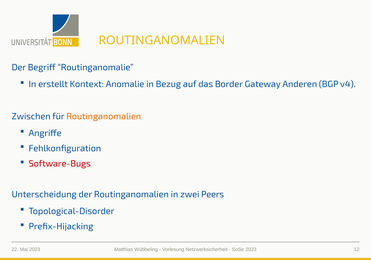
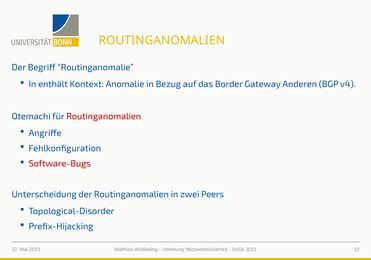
erstellt: erstellt -> enthält (53, 84)
Zwischen: Zwischen -> Otemachi (31, 116)
Routinganomalien colour: orange -> red (104, 116)
